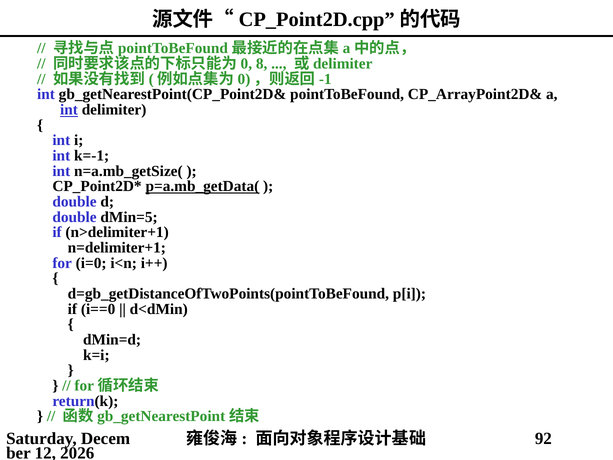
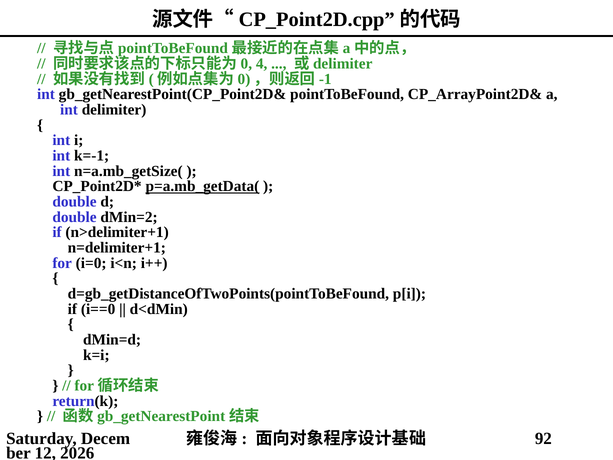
8: 8 -> 4 (262, 64)
int underline: present -> none (69, 110)
dMin=5: dMin=5 -> dMin=2 (129, 217)
